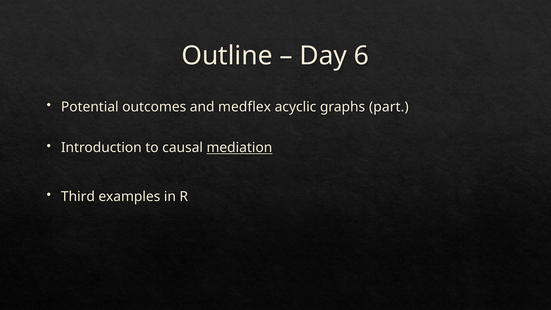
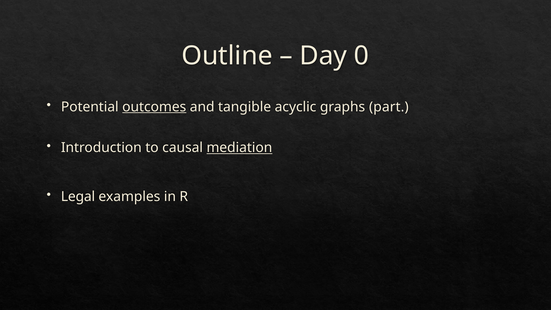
6: 6 -> 0 (361, 56)
outcomes underline: none -> present (154, 107)
medflex: medflex -> tangible (245, 107)
Third: Third -> Legal (78, 196)
